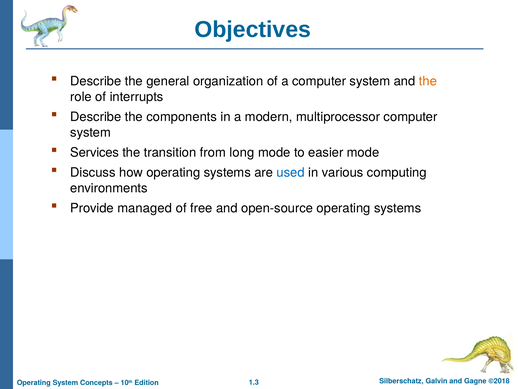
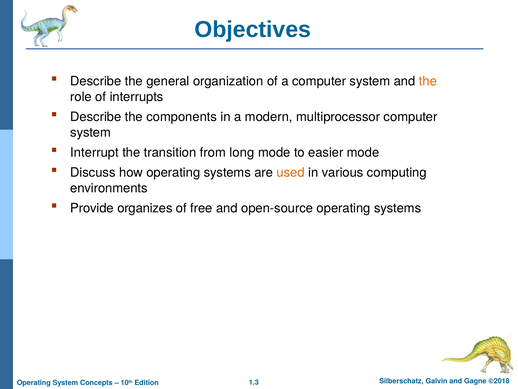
Services: Services -> Interrupt (95, 152)
used colour: blue -> orange (291, 172)
managed: managed -> organizes (145, 208)
